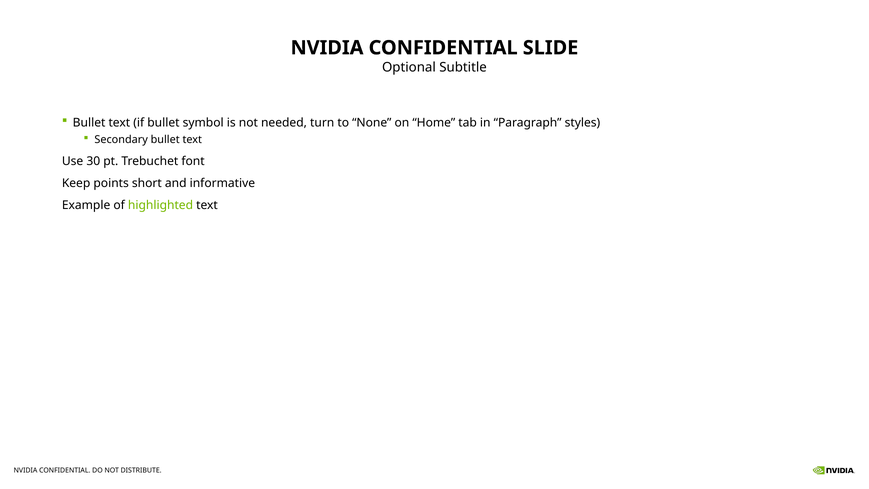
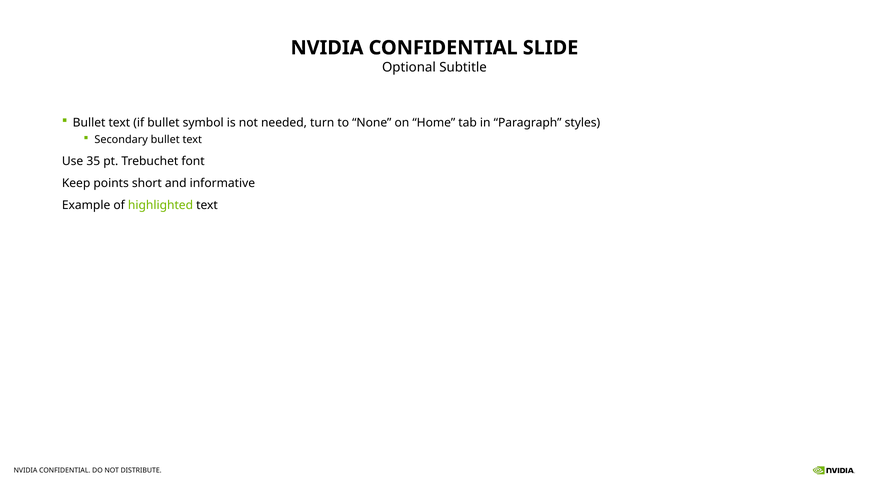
30: 30 -> 35 (93, 161)
